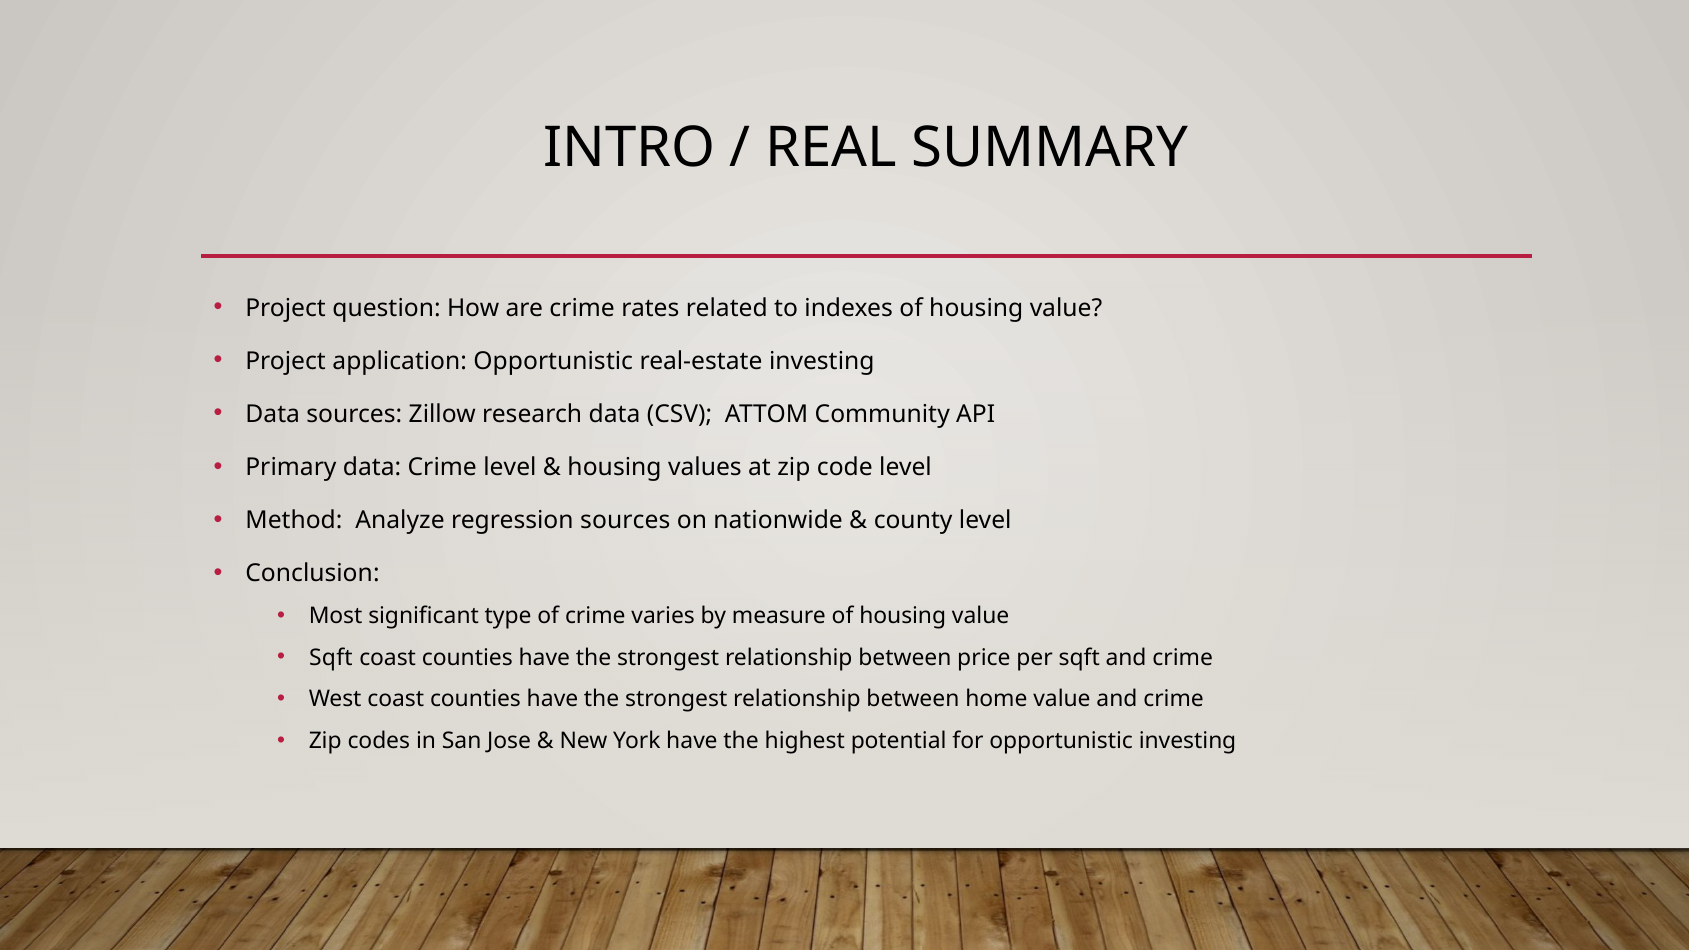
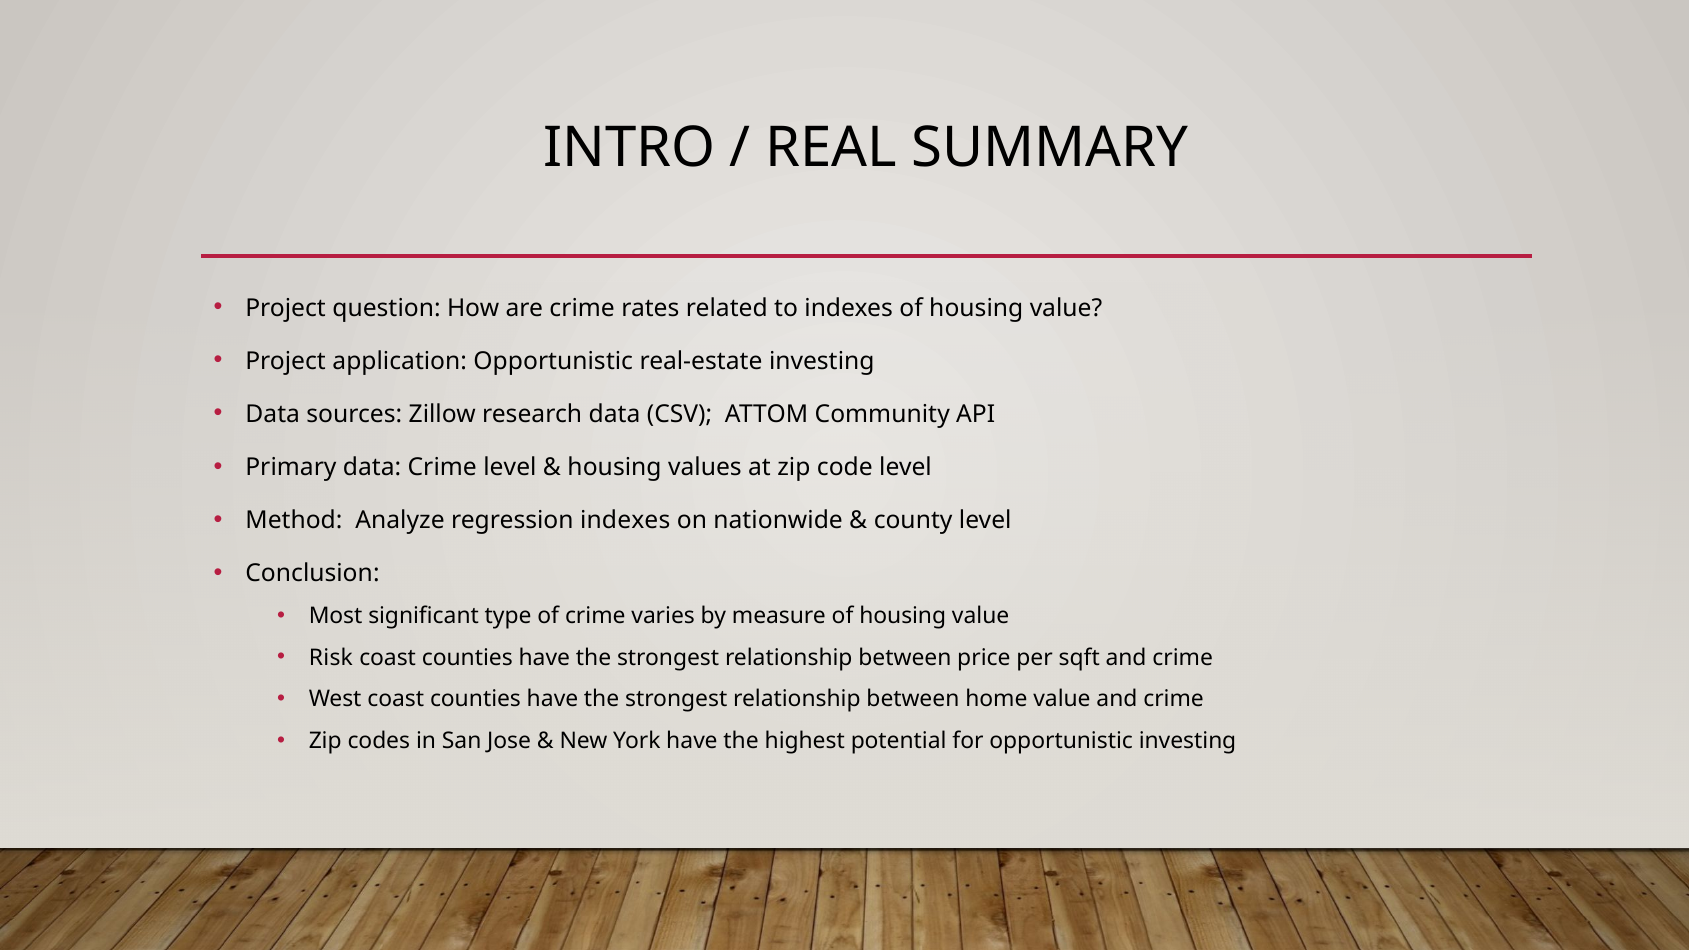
regression sources: sources -> indexes (625, 520)
Sqft: Sqft -> Risk (331, 658)
